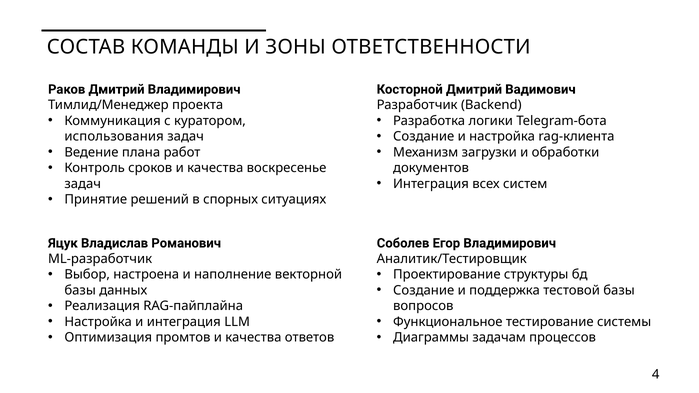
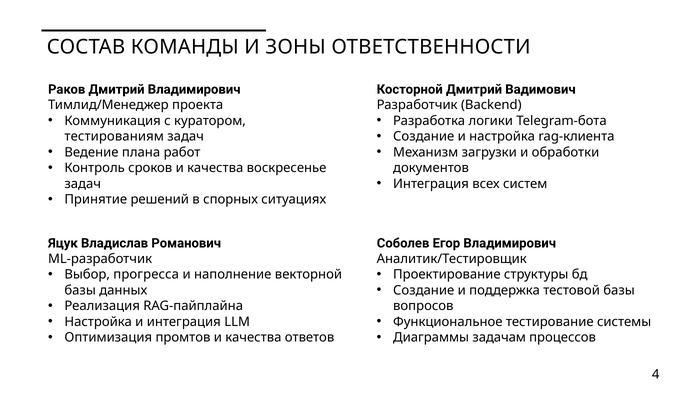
использования: использования -> тестированиям (114, 137)
настроена: настроена -> прогресса (146, 275)
